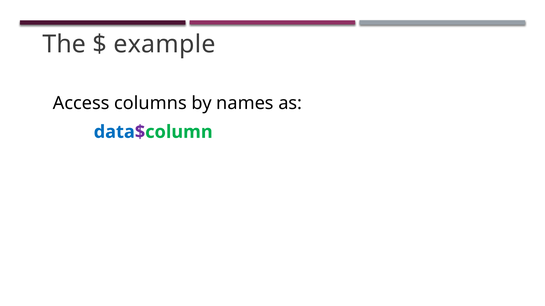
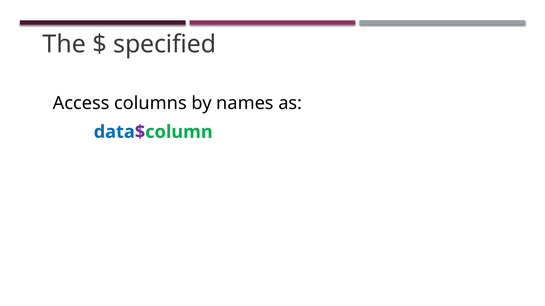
example: example -> specified (165, 45)
